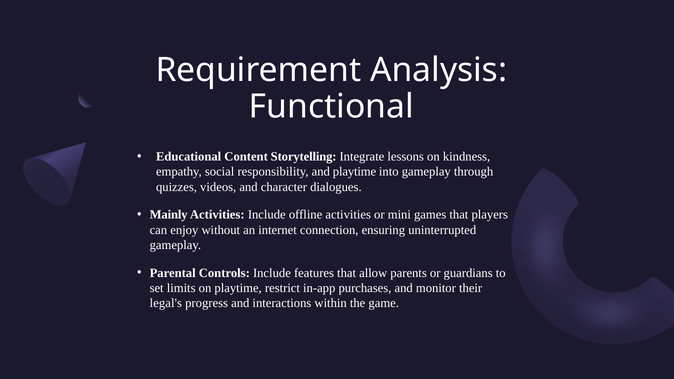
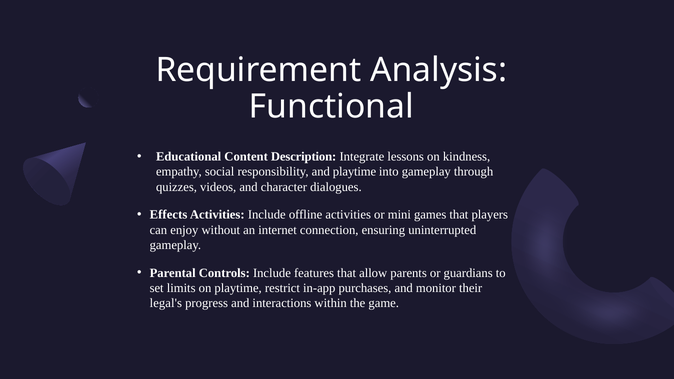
Storytelling: Storytelling -> Description (304, 157)
Mainly: Mainly -> Effects (169, 215)
